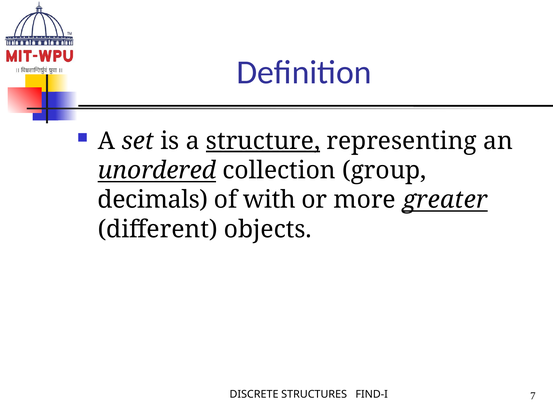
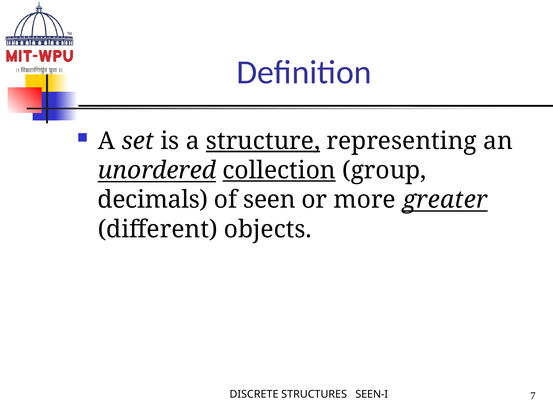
collection underline: none -> present (279, 171)
with: with -> seen (269, 200)
FIND-I: FIND-I -> SEEN-I (372, 395)
